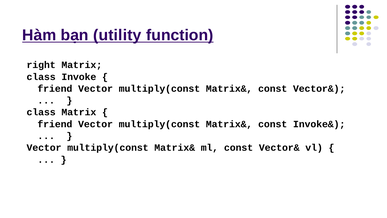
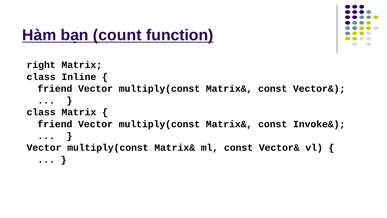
utility: utility -> count (117, 35)
Invoke: Invoke -> Inline (79, 77)
